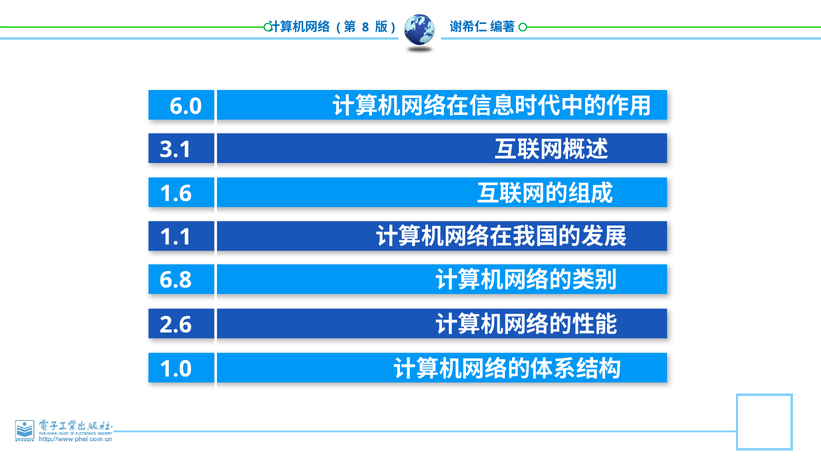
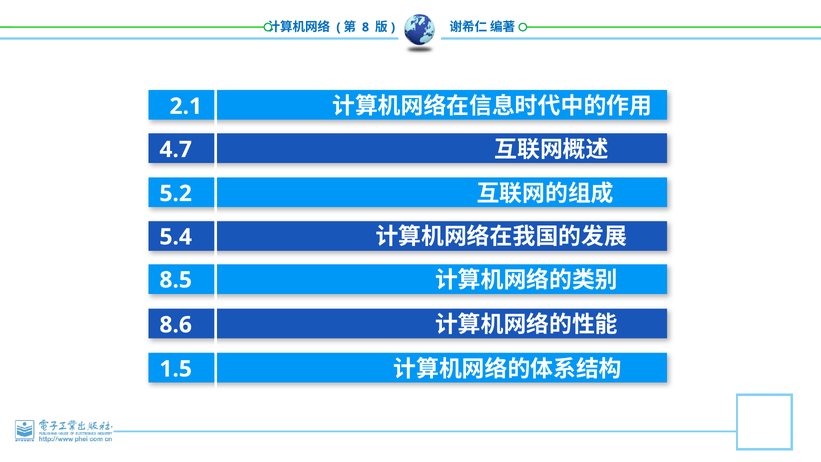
6.0: 6.0 -> 2.1 (186, 106)
3.1: 3.1 -> 4.7 (176, 149)
1.6: 1.6 -> 5.2 (176, 194)
1.1: 1.1 -> 5.4 (176, 237)
6.8: 6.8 -> 8.5 (176, 280)
2.6: 2.6 -> 8.6 (176, 325)
1.0: 1.0 -> 1.5 (176, 369)
